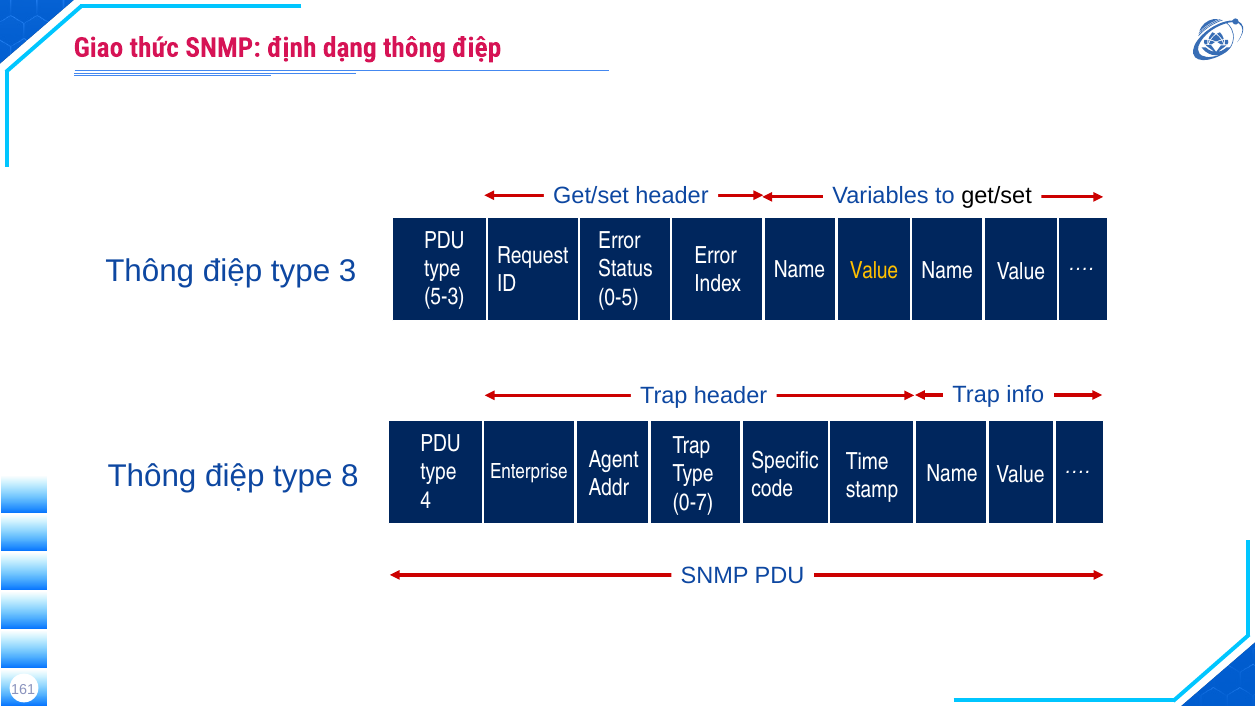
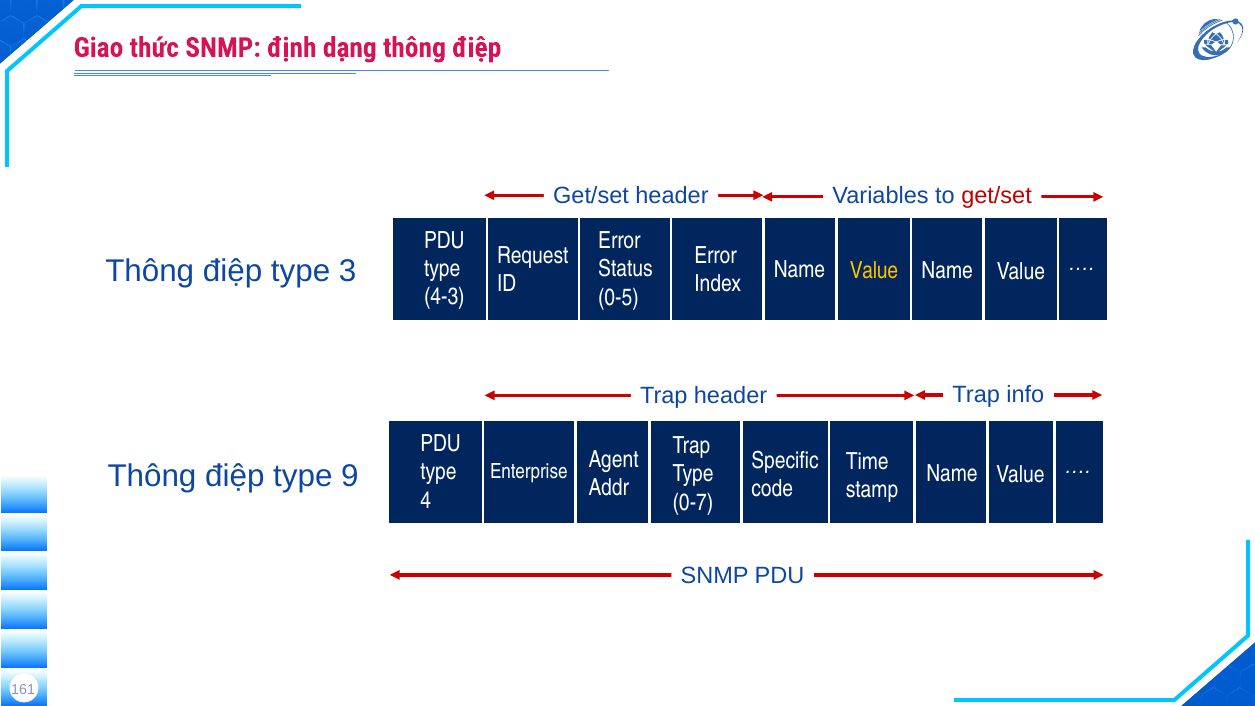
get/set colour: black -> red (997, 195)
5-3: 5-3 -> 4-3 (444, 297)
8: 8 -> 9 (350, 476)
